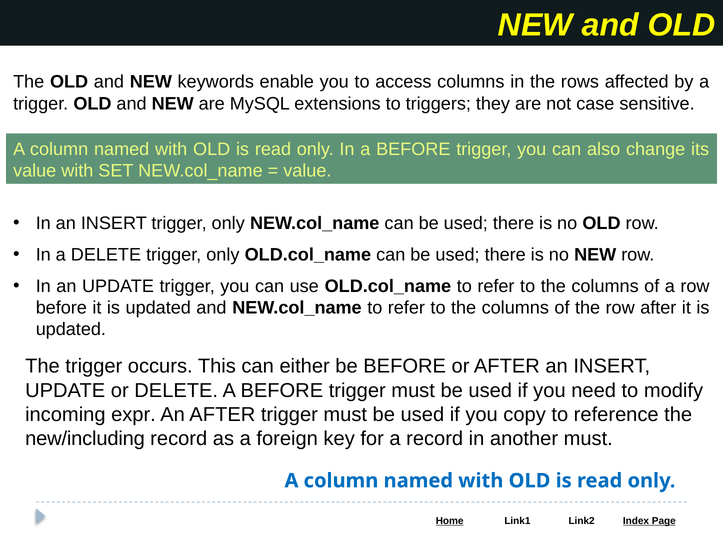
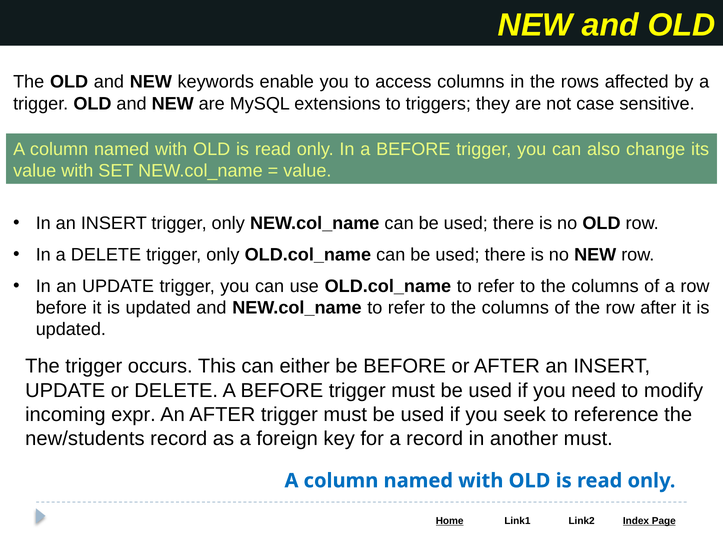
copy: copy -> seek (525, 415)
new/including: new/including -> new/students (85, 439)
